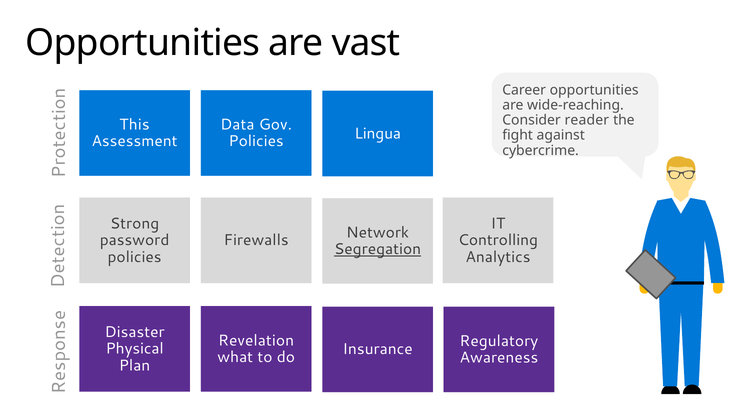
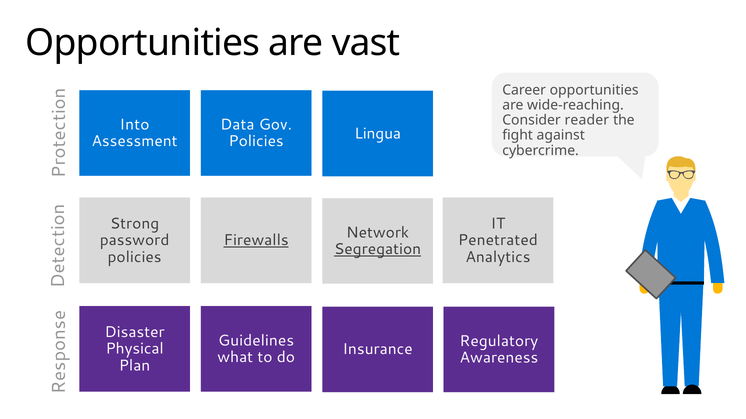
This: This -> Into (134, 125)
Firewalls underline: none -> present (256, 241)
Controlling: Controlling -> Penetrated (498, 241)
Revelation: Revelation -> Guidelines (256, 341)
